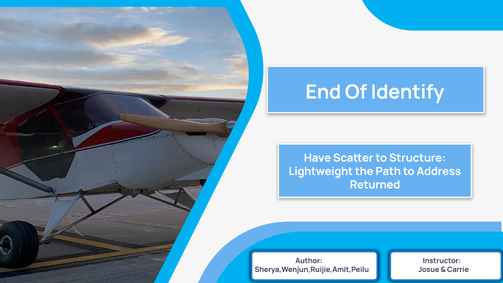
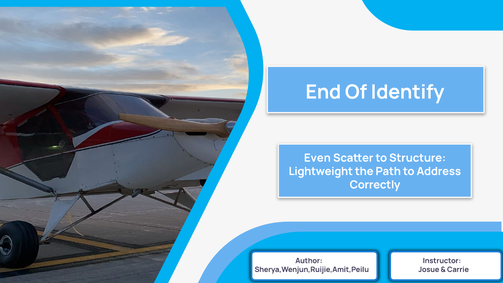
Have: Have -> Even (317, 158)
Returned: Returned -> Correctly (375, 185)
